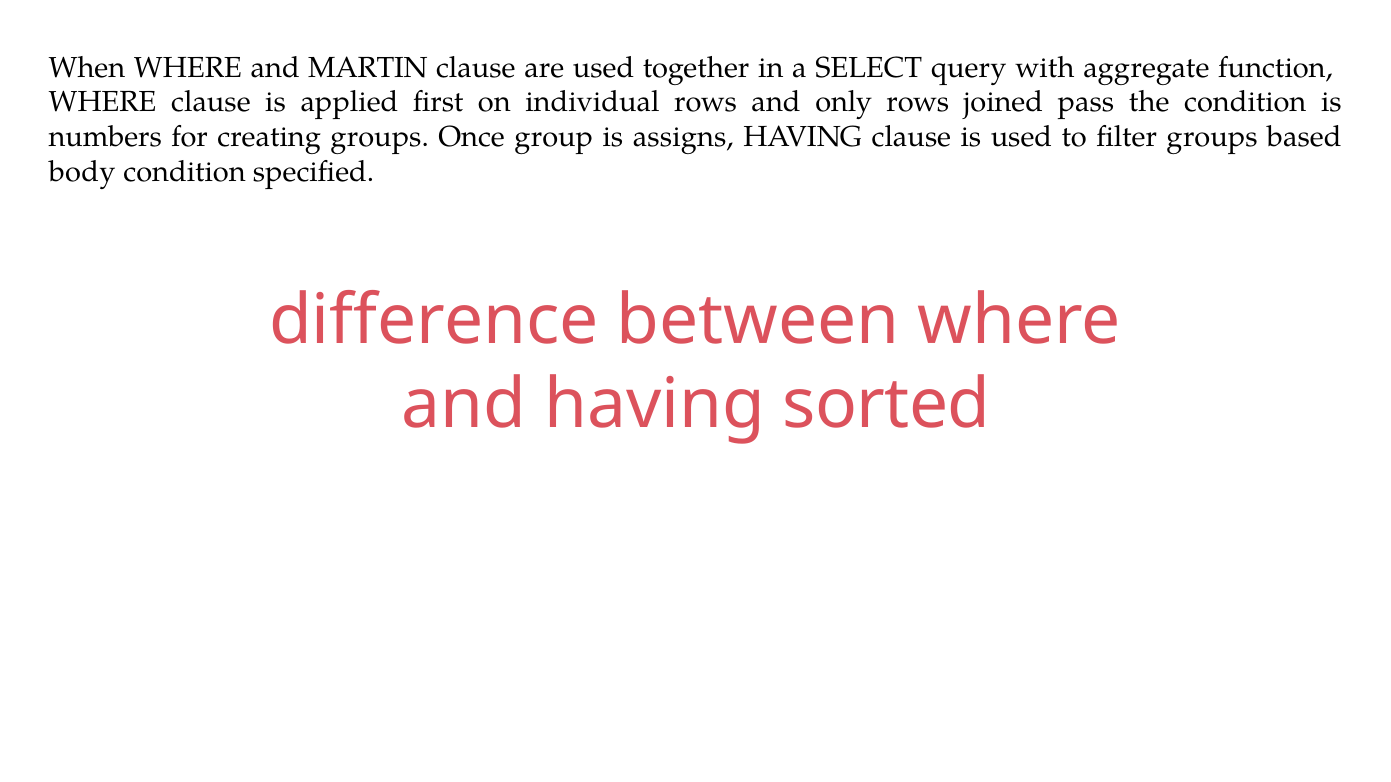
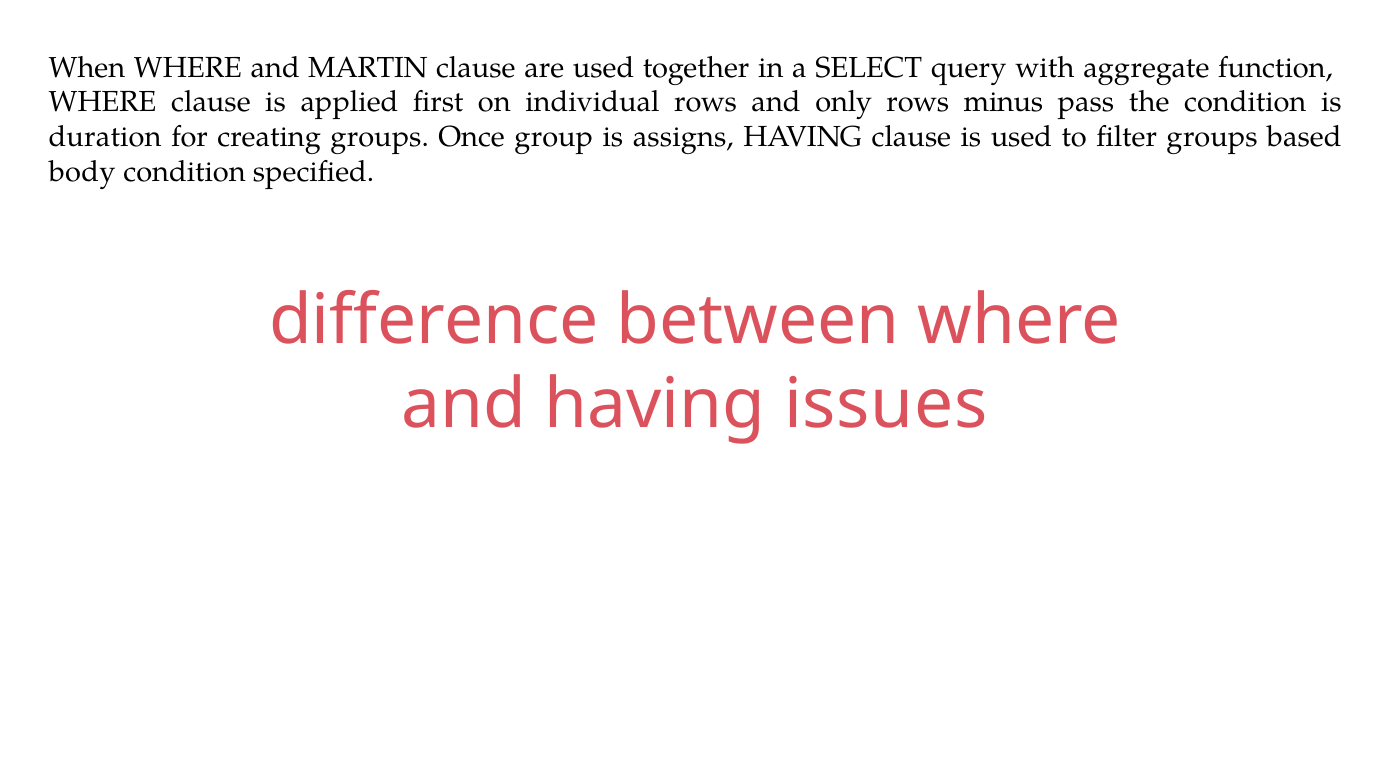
joined: joined -> minus (1003, 102)
numbers: numbers -> duration (105, 137)
sorted: sorted -> issues (886, 405)
